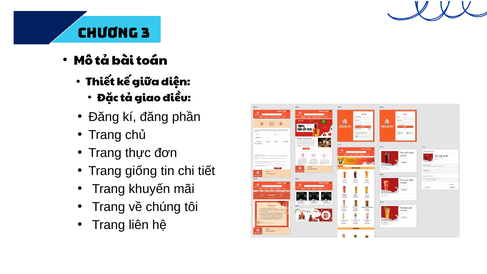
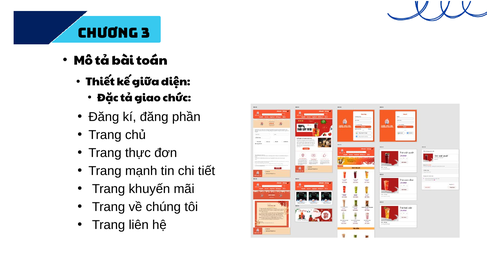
điều: điều -> chức (177, 98)
giống: giống -> mạnh (141, 171)
